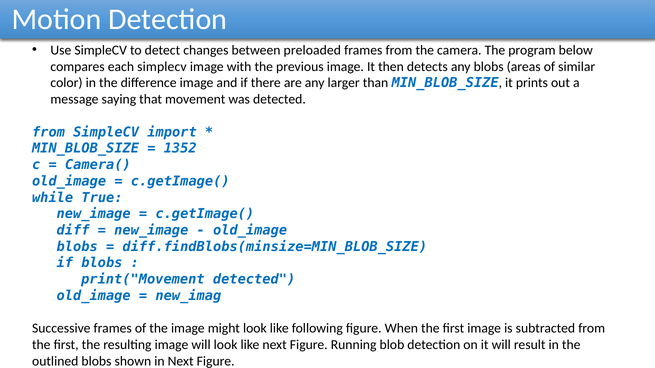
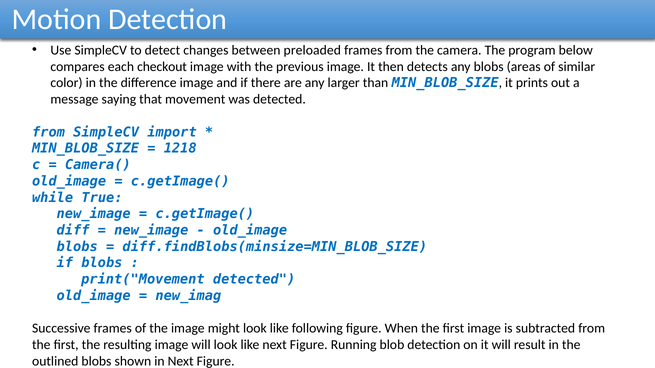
each simplecv: simplecv -> checkout (162, 67)
1352: 1352 -> 1218 (180, 149)
